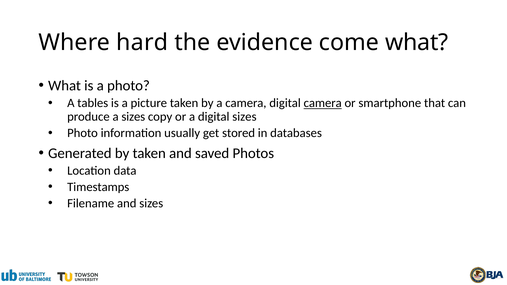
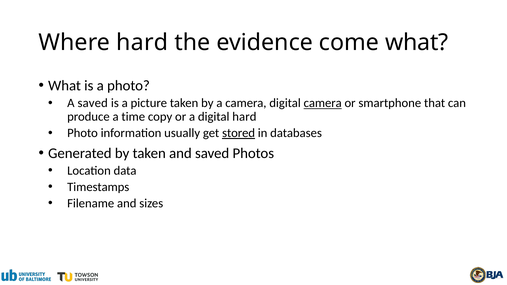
A tables: tables -> saved (93, 103)
a sizes: sizes -> time (133, 117)
digital sizes: sizes -> hard (244, 117)
stored underline: none -> present (239, 133)
